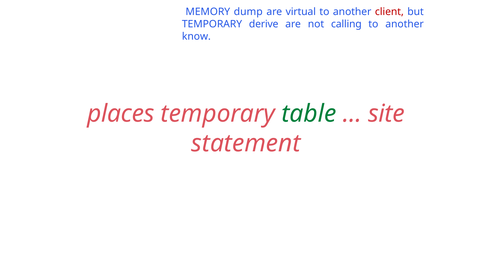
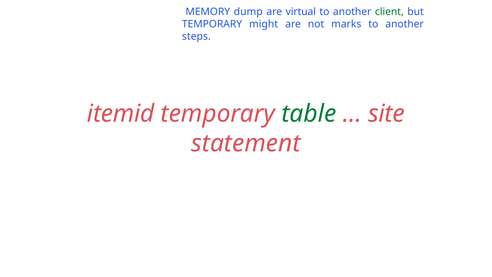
client colour: red -> green (389, 12)
derive: derive -> might (264, 24)
calling: calling -> marks (346, 24)
know: know -> steps (196, 36)
places: places -> itemid (121, 114)
